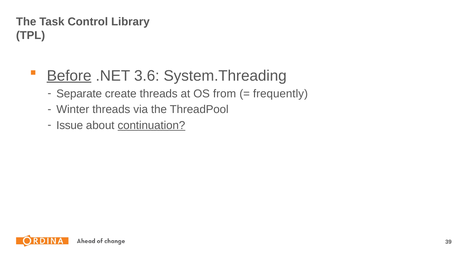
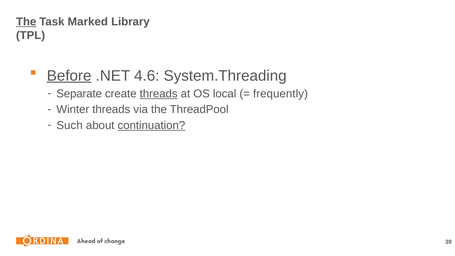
The underline: none -> present (26, 22)
Control: Control -> Marked (88, 22)
3.6: 3.6 -> 4.6 (147, 76)
threads underline: none -> present (159, 94)
from: from -> local (225, 94)
Issue: Issue -> Such (70, 125)
